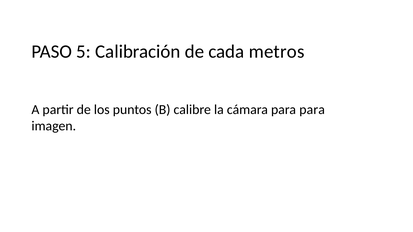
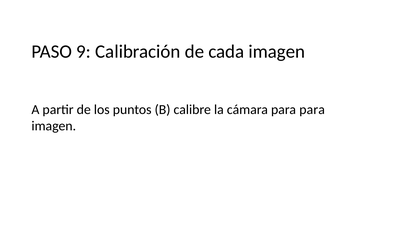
5: 5 -> 9 (84, 52)
cada metros: metros -> imagen (277, 52)
